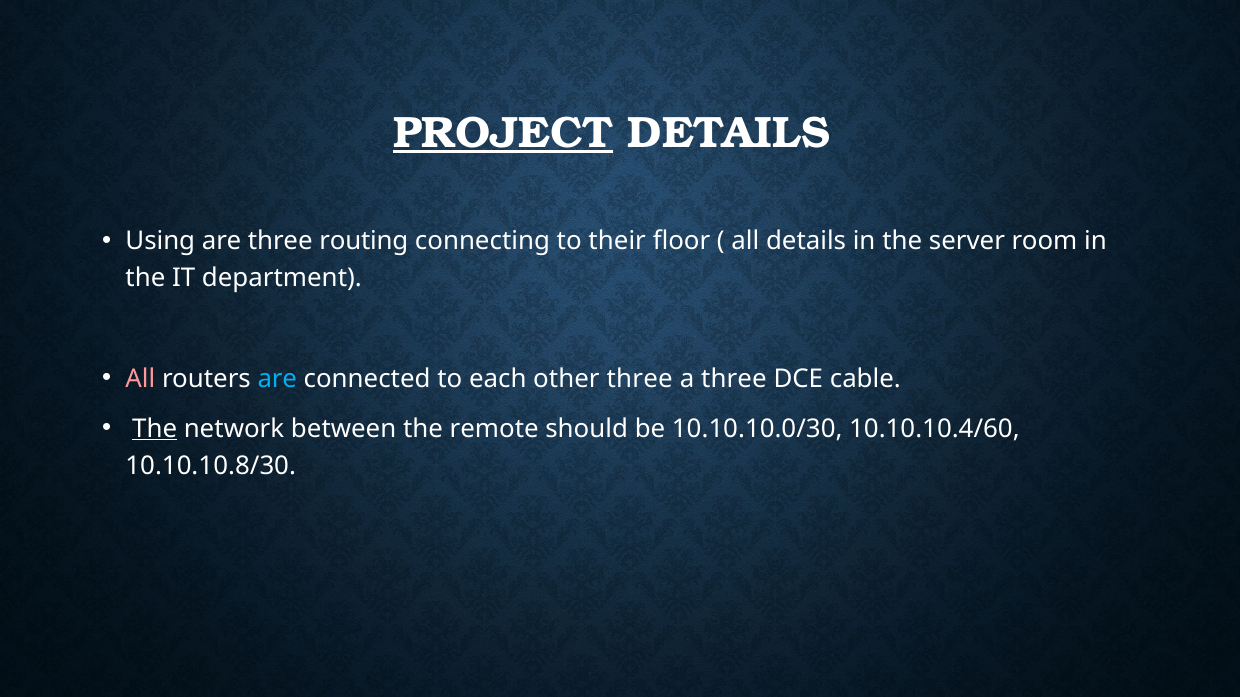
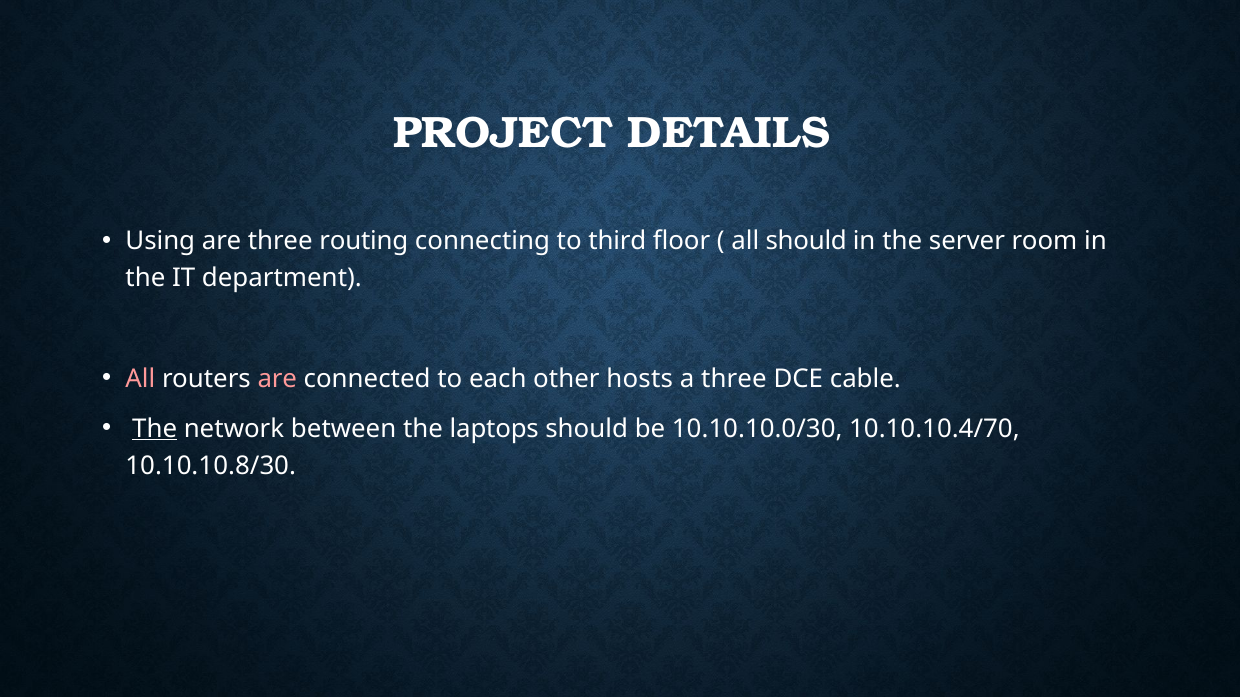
PROJECT underline: present -> none (503, 133)
their: their -> third (617, 241)
all details: details -> should (806, 241)
are colour: light blue -> pink (277, 379)
other three: three -> hosts (640, 379)
remote: remote -> laptops (494, 429)
10.10.10.4/60: 10.10.10.4/60 -> 10.10.10.4/70 (934, 429)
